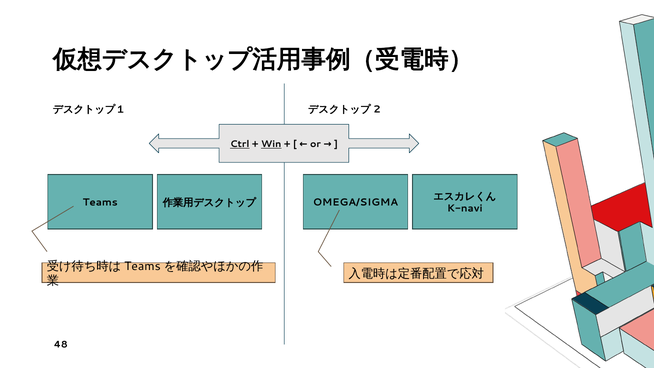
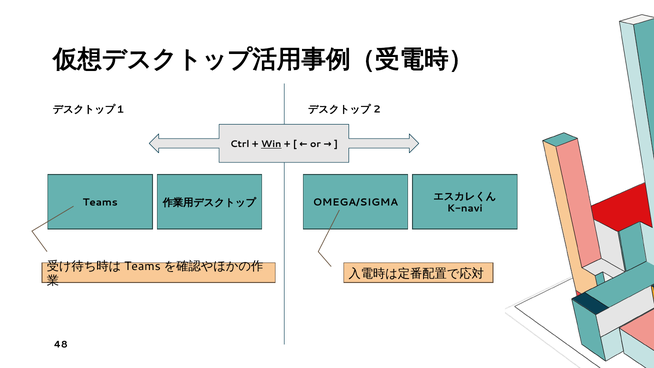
Ctrl underline: present -> none (240, 144)
